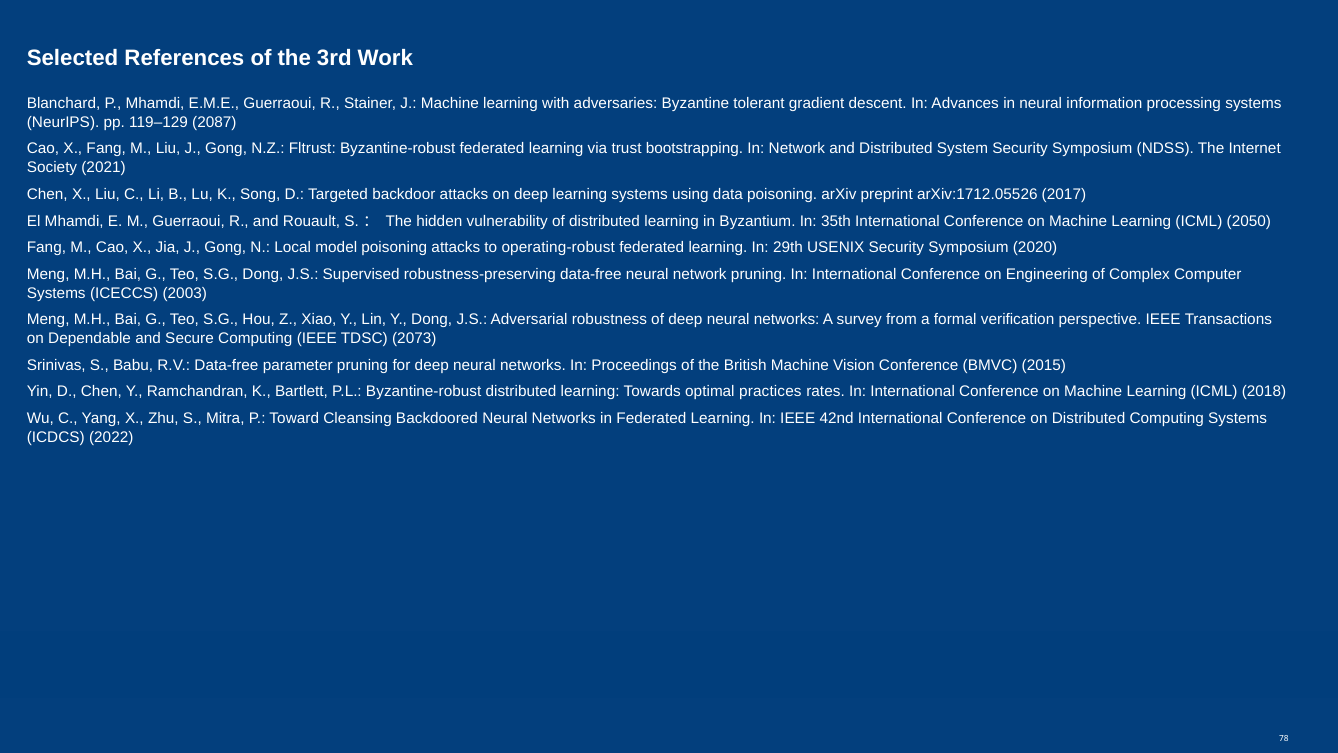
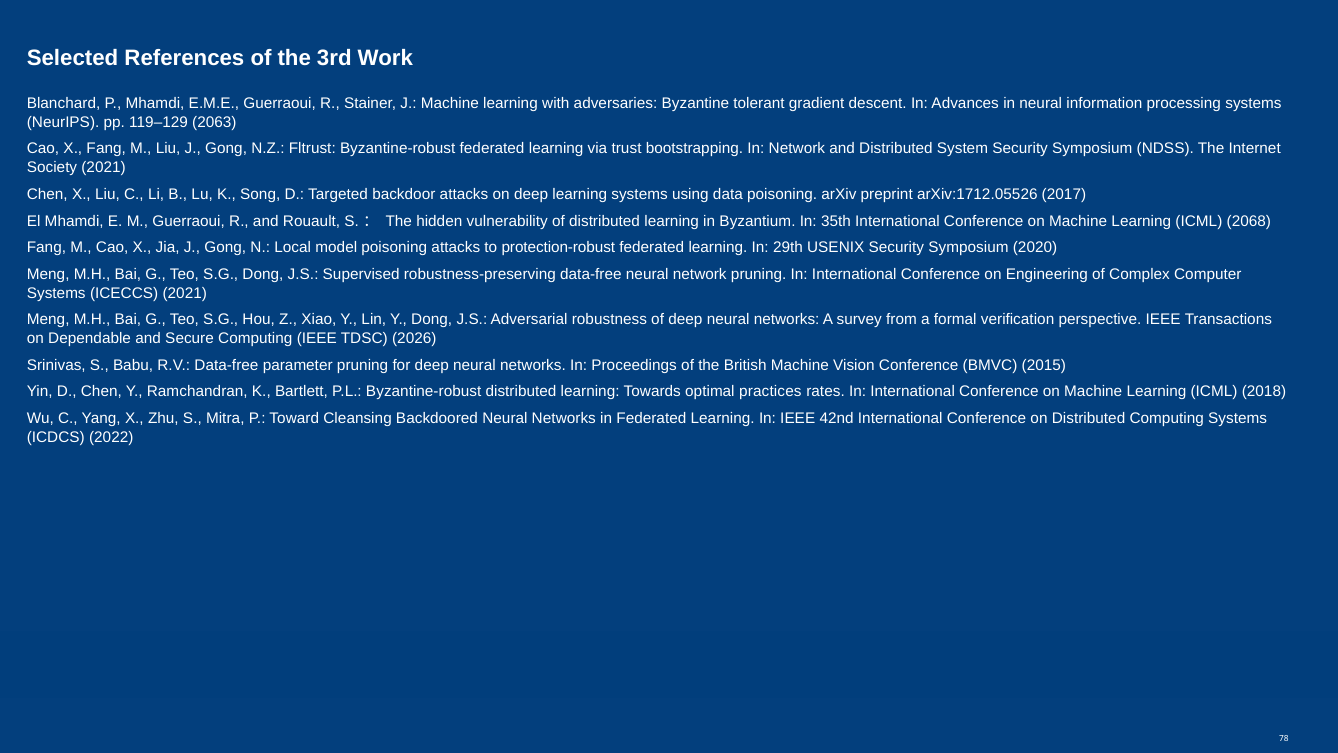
2087: 2087 -> 2063 (214, 122)
2050: 2050 -> 2068 (1249, 221)
operating-robust: operating-robust -> protection-robust (558, 248)
ICECCS 2003: 2003 -> 2021 (185, 293)
2073: 2073 -> 2026 (414, 338)
